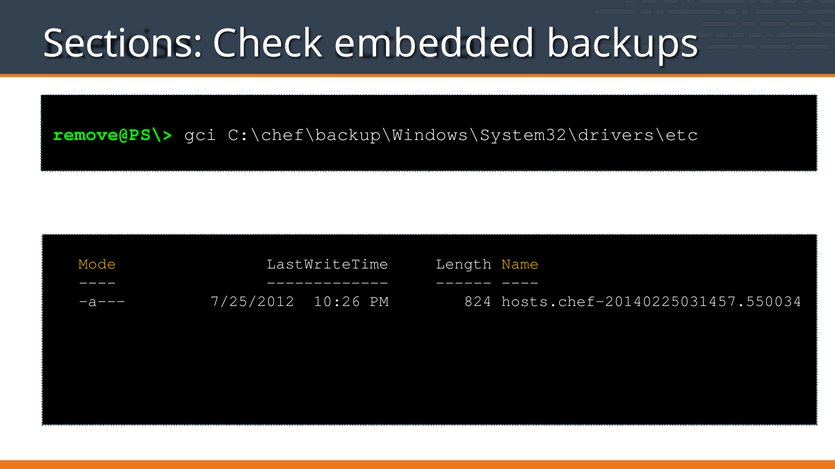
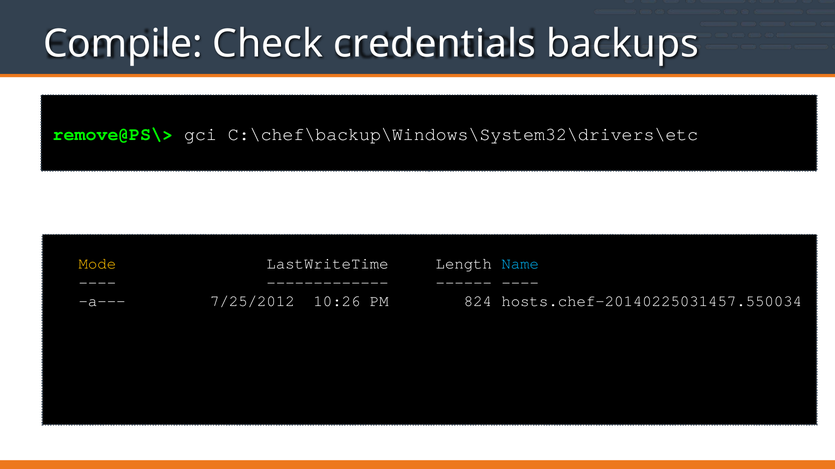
Sections: Sections -> Compile (123, 44)
embedded: embedded -> credentials (435, 44)
Name colour: yellow -> light blue (520, 264)
